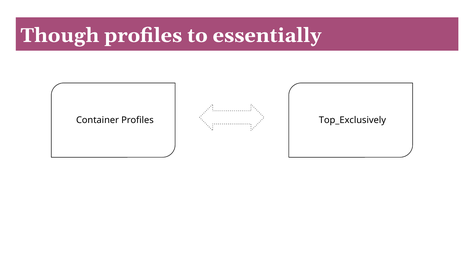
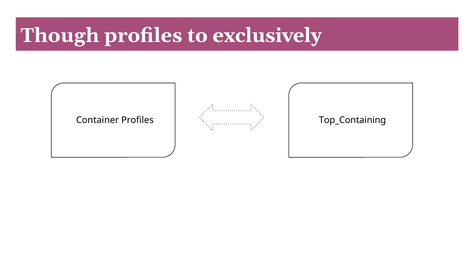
essentially: essentially -> exclusively (267, 35)
Top_Exclusively: Top_Exclusively -> Top_Containing (352, 120)
